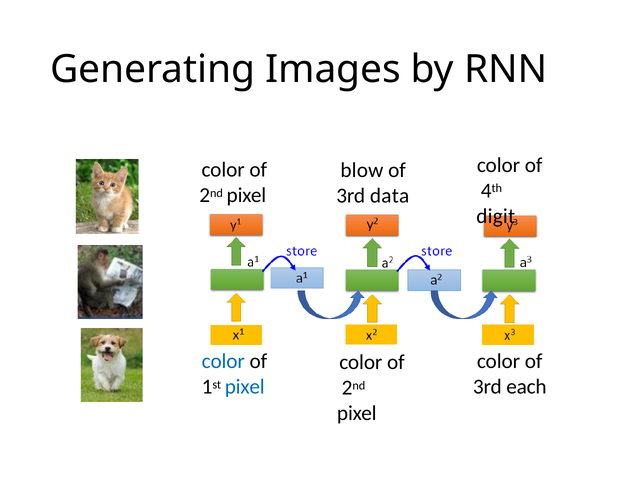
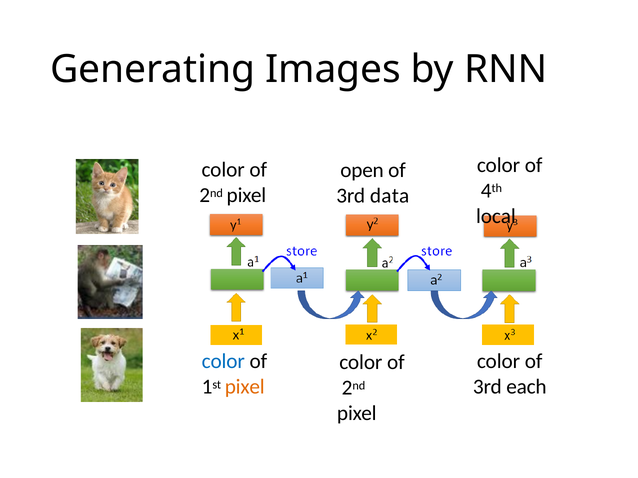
blow: blow -> open (362, 171)
digit: digit -> local (496, 216)
pixel colour: blue -> orange (245, 387)
